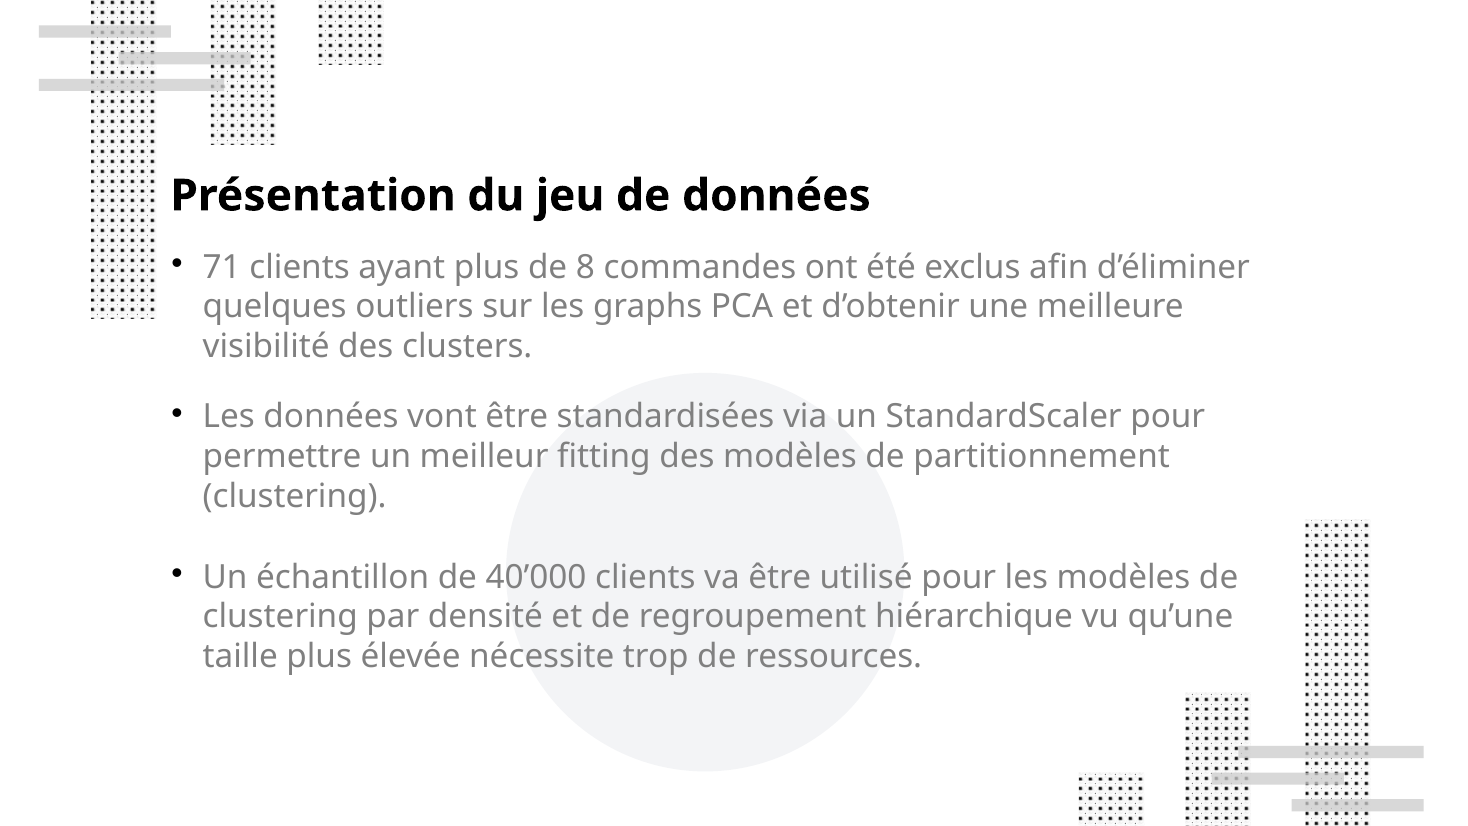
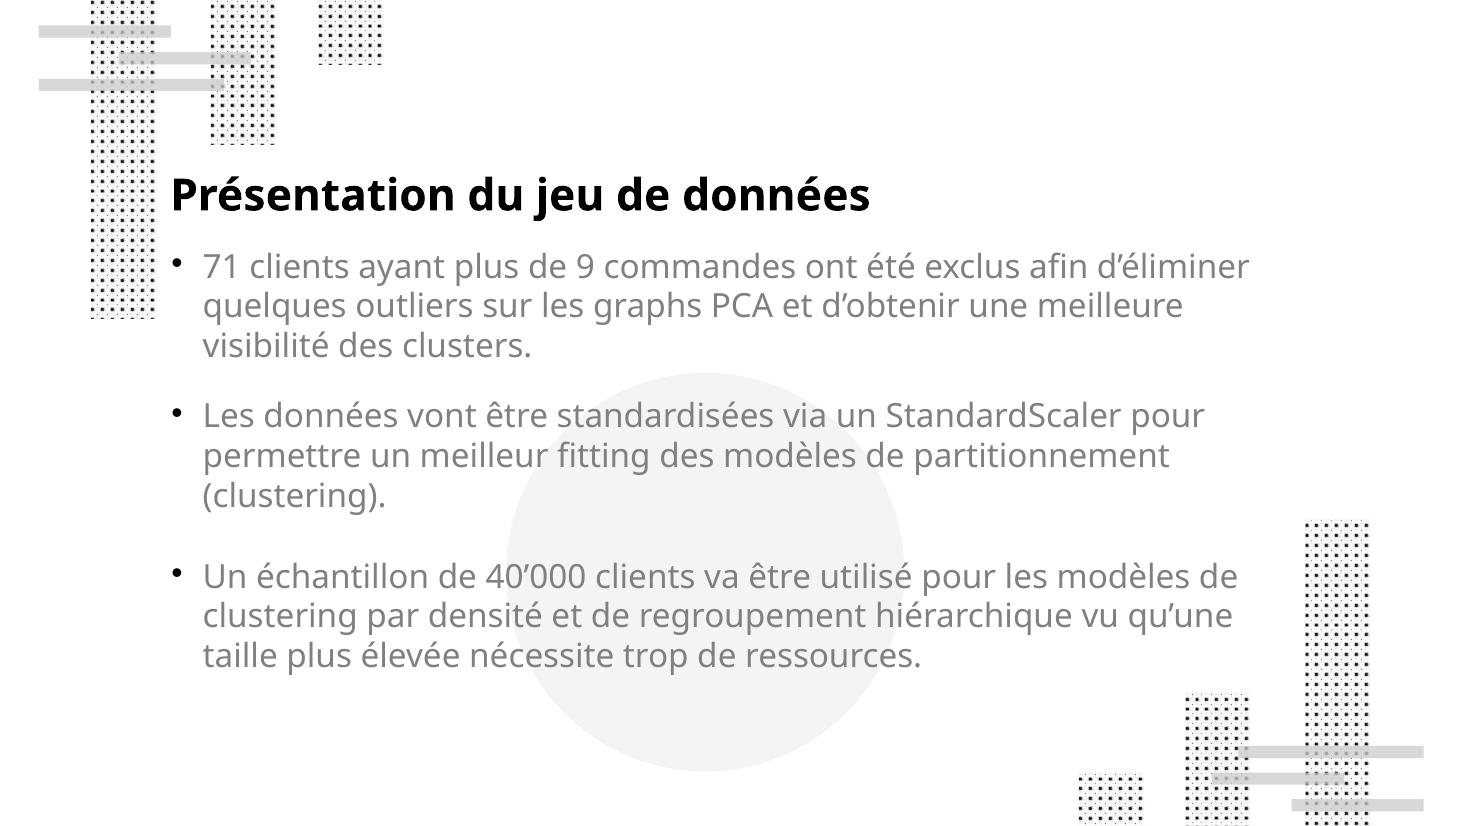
8: 8 -> 9 (585, 267)
